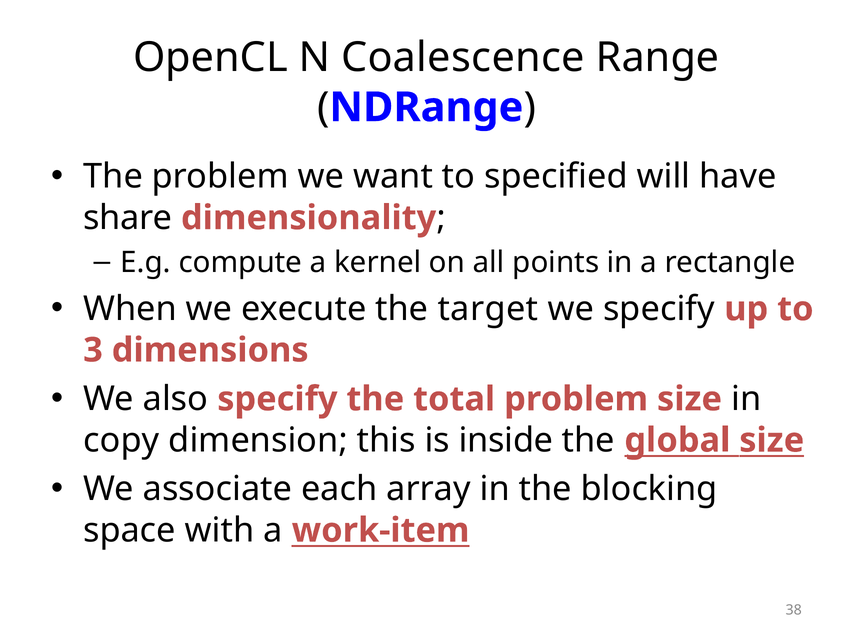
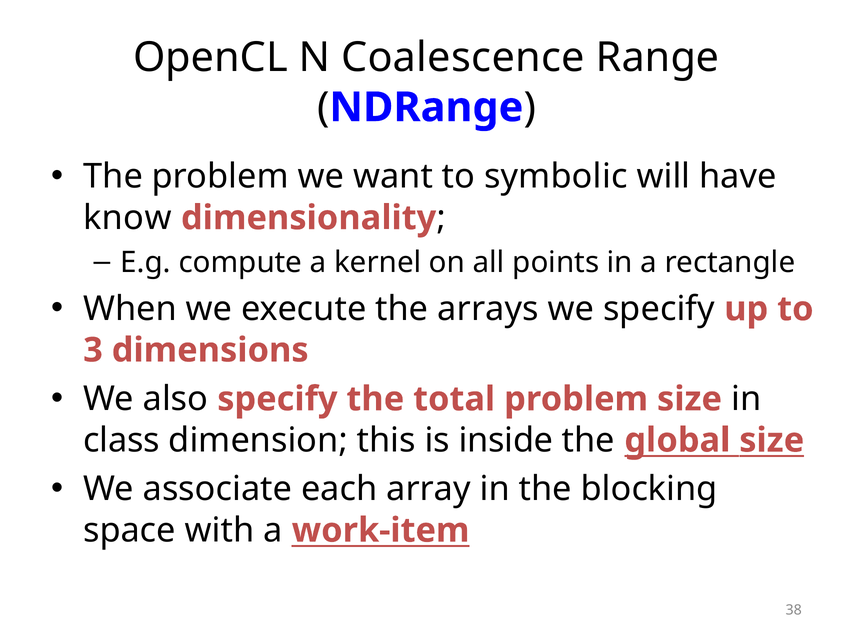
specified: specified -> symbolic (556, 177)
share: share -> know (127, 218)
target: target -> arrays (488, 309)
copy: copy -> class (121, 440)
